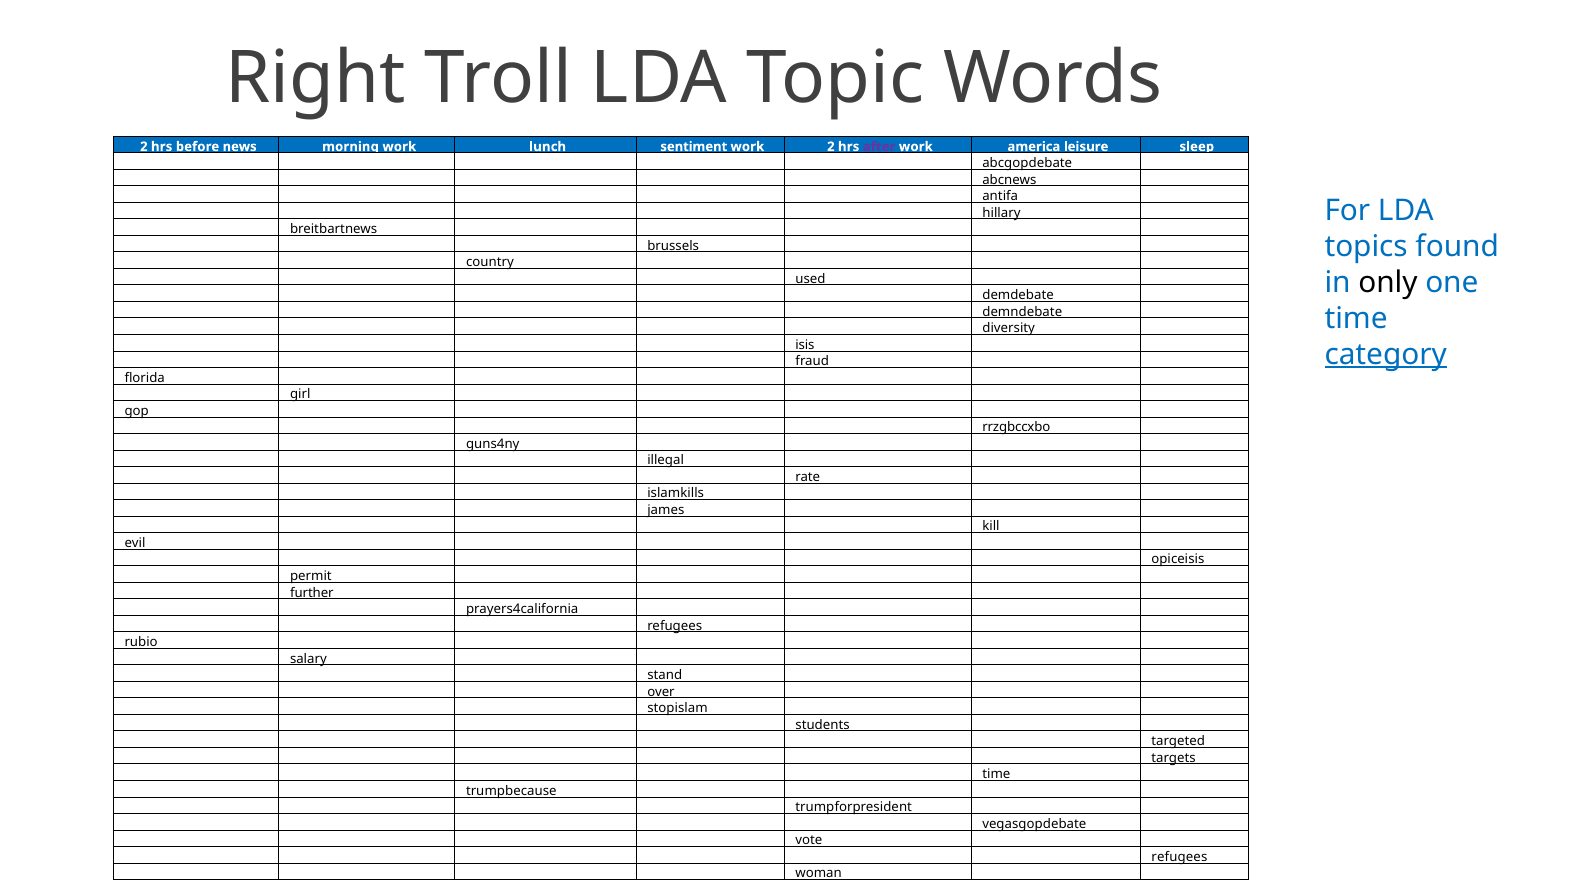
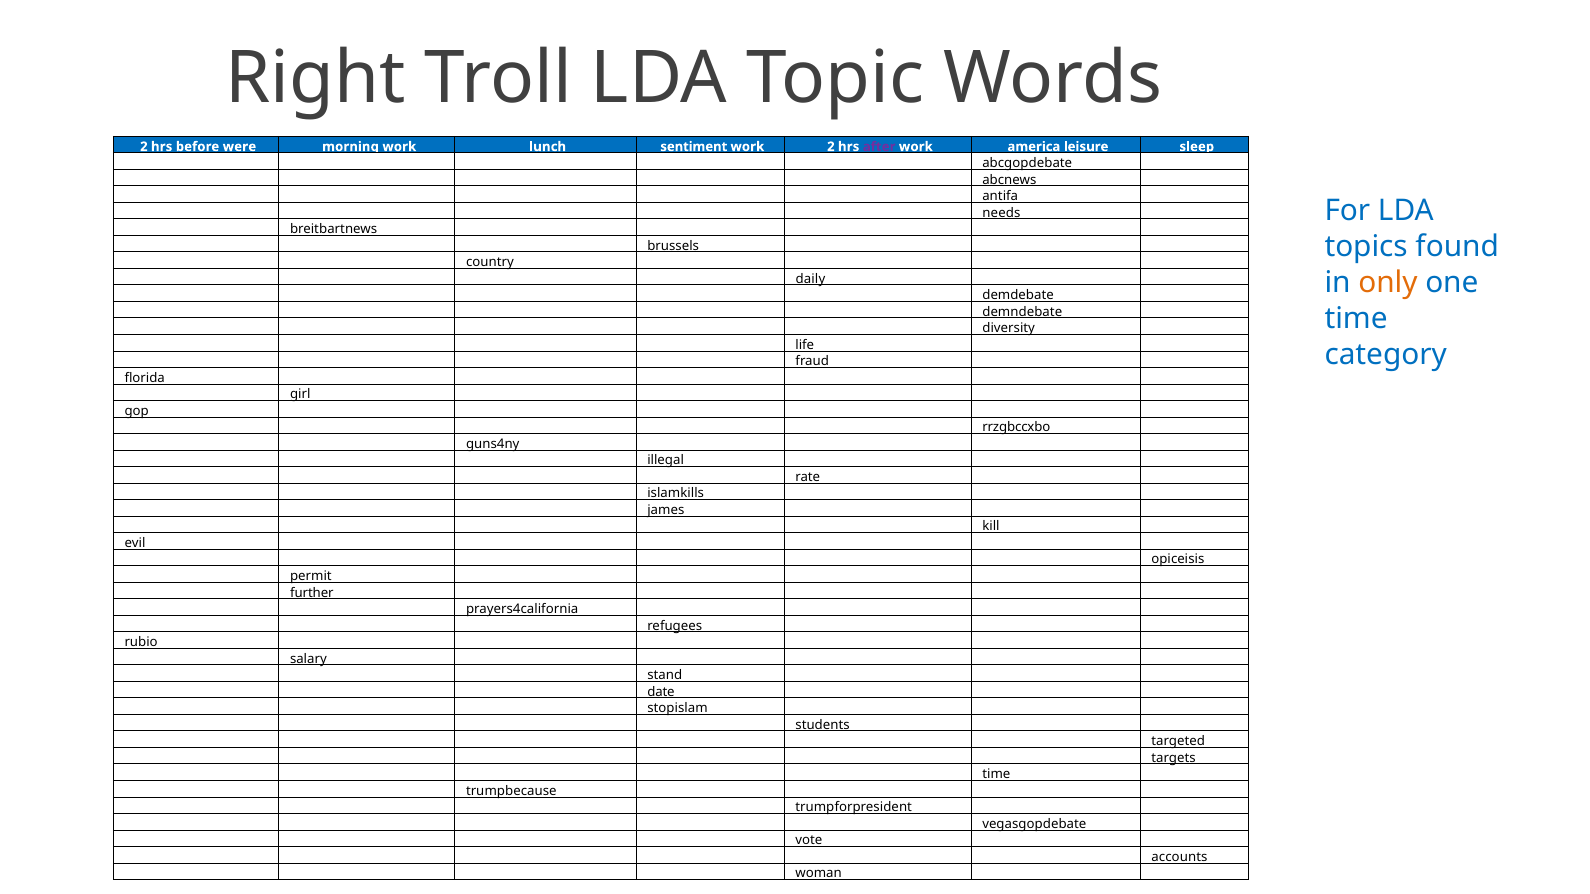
news: news -> were (239, 147)
hillary: hillary -> needs (1001, 213)
only colour: black -> orange (1388, 283)
used: used -> daily (810, 279)
isis: isis -> life (805, 345)
category underline: present -> none (1386, 354)
over: over -> date (661, 692)
refugees: refugees -> accounts (1179, 857)
